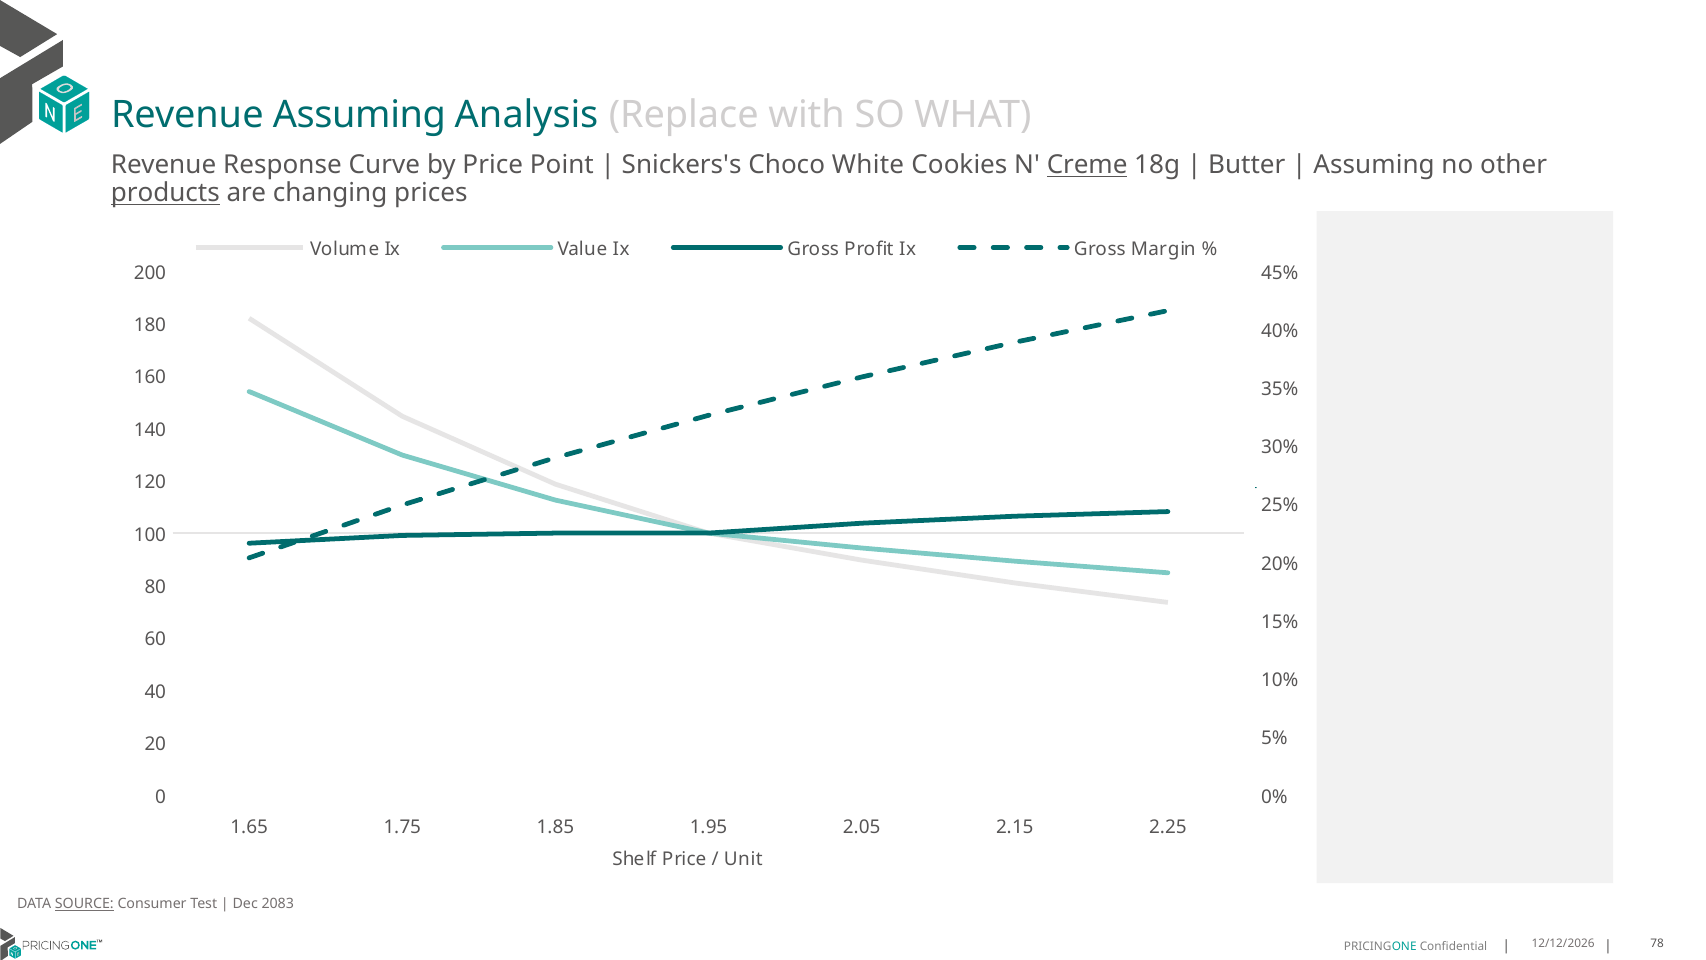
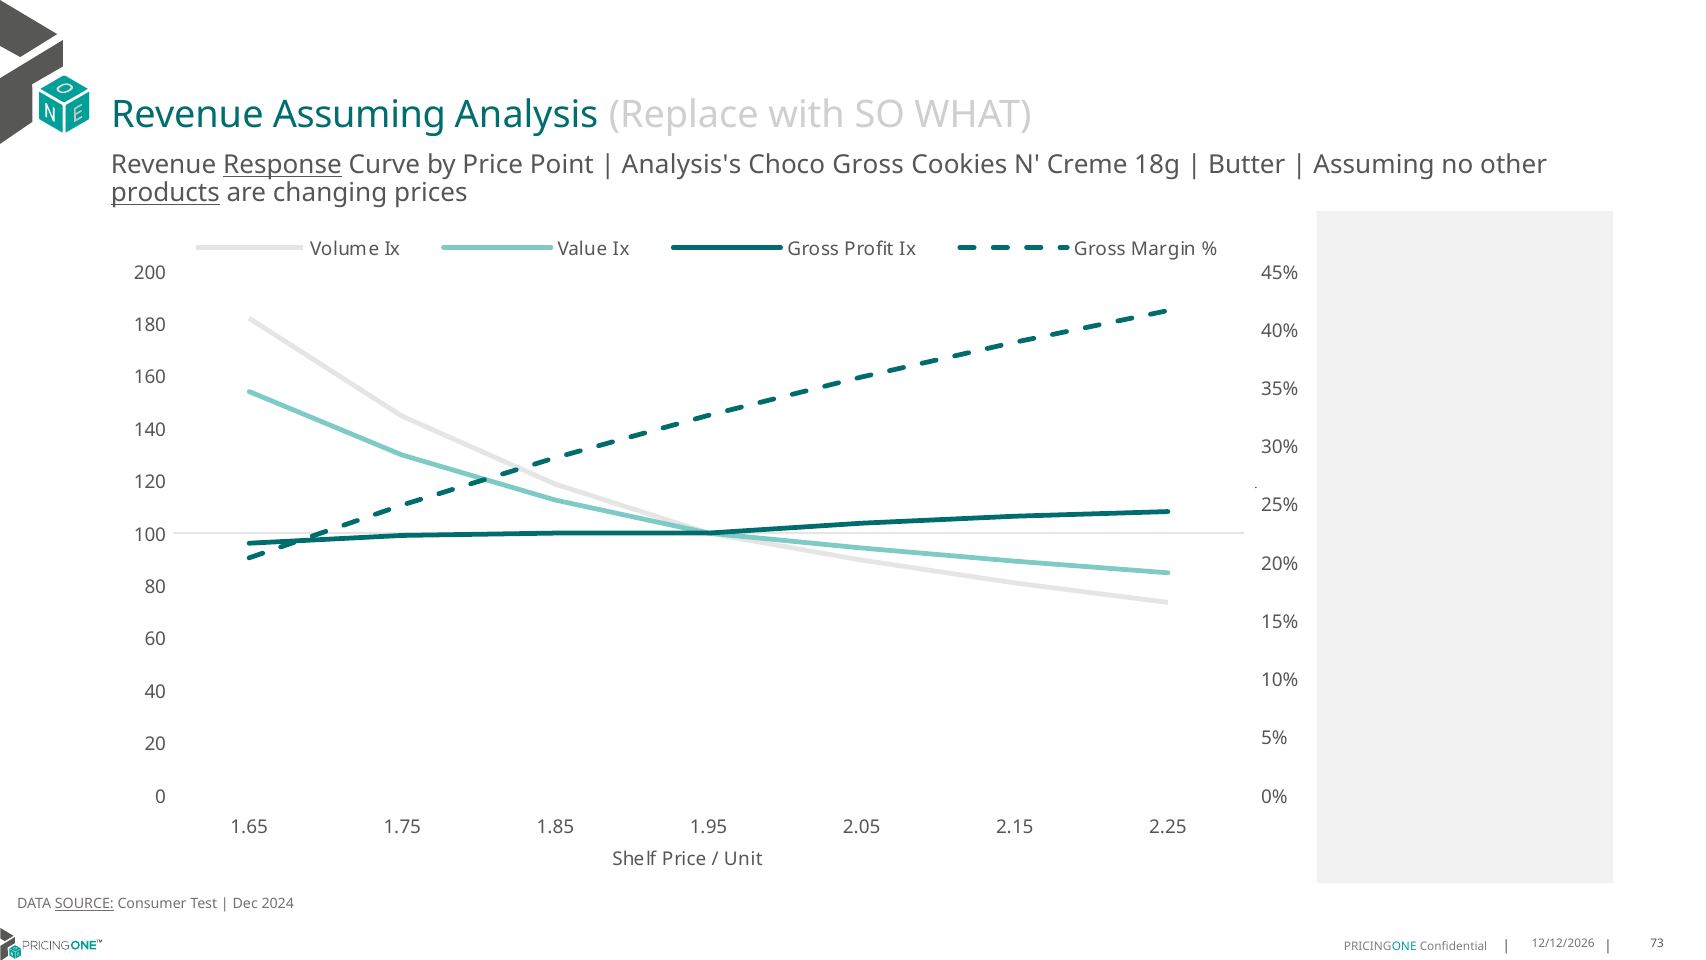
Response underline: none -> present (282, 165)
Snickers's: Snickers's -> Analysis's (682, 165)
Choco White: White -> Gross (868, 165)
Creme underline: present -> none (1087, 165)
2083: 2083 -> 2024 (278, 904)
78: 78 -> 73 (1657, 944)
